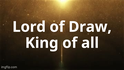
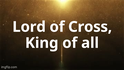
Draw: Draw -> Cross (90, 27)
